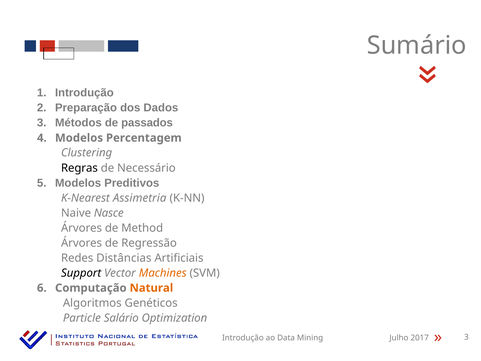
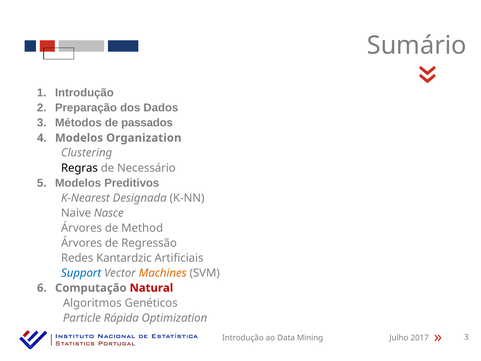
Percentagem: Percentagem -> Organization (144, 138)
Assimetria: Assimetria -> Designada (140, 198)
Distâncias: Distâncias -> Kantardzic (124, 258)
Support colour: black -> blue (81, 273)
Natural colour: orange -> red (151, 288)
Salário: Salário -> Rápida (121, 318)
